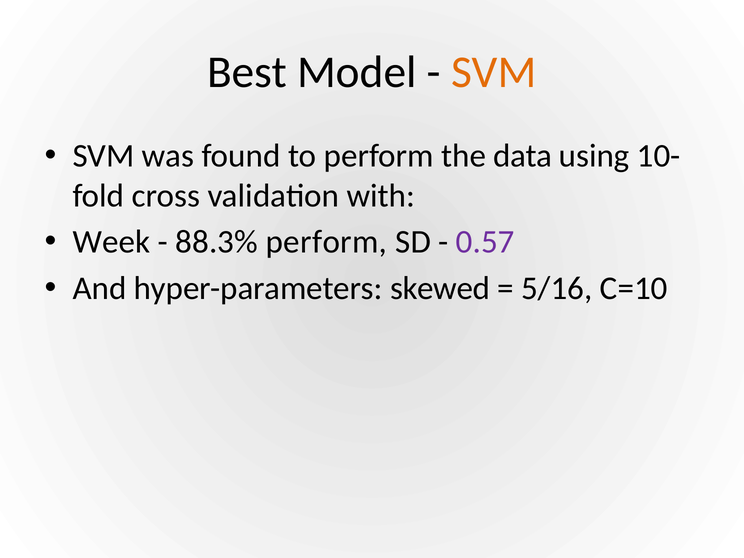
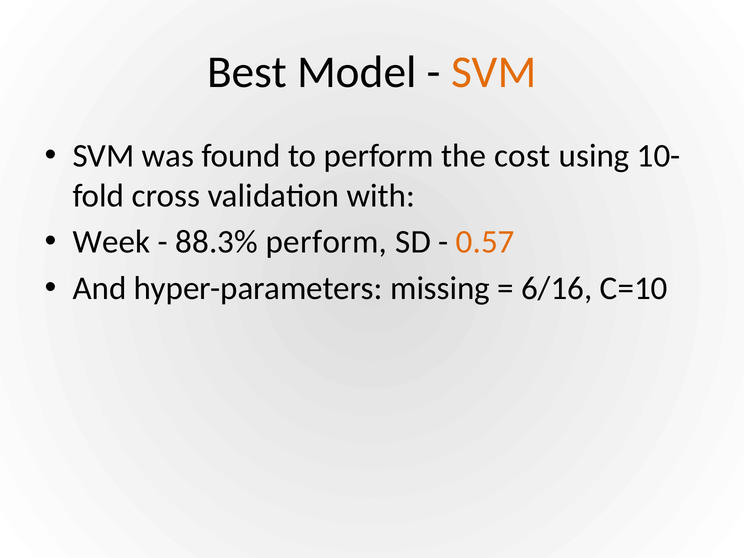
data: data -> cost (522, 156)
0.57 colour: purple -> orange (485, 242)
skewed: skewed -> missing (440, 288)
5/16: 5/16 -> 6/16 (557, 288)
